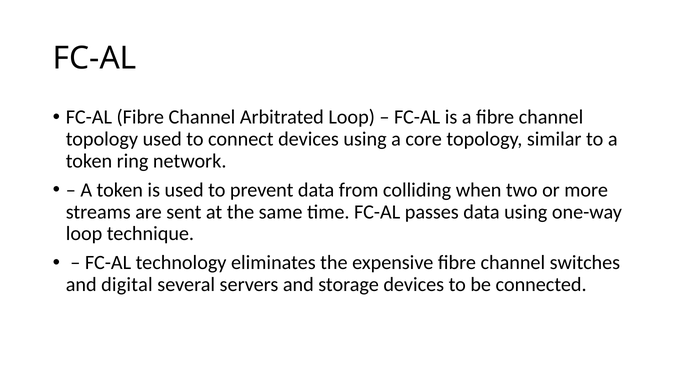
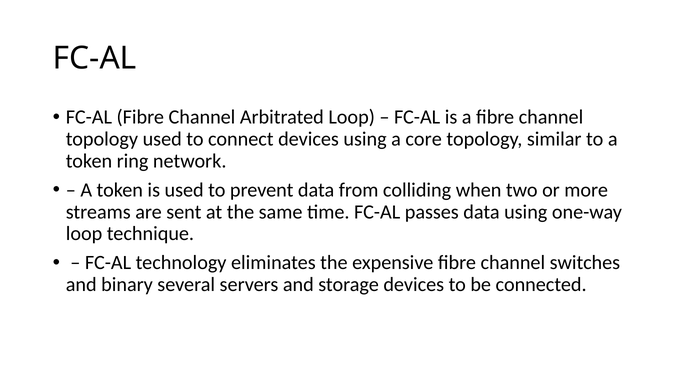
digital: digital -> binary (127, 284)
